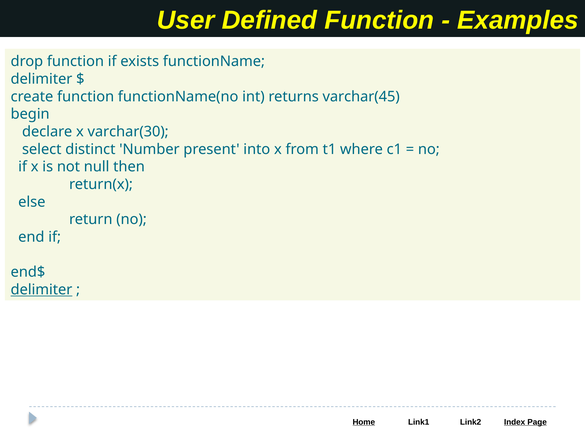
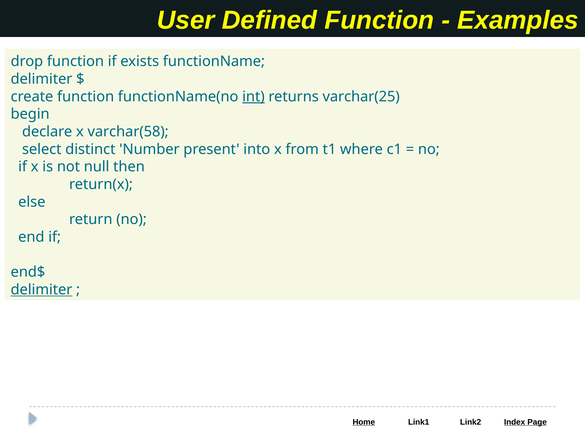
int underline: none -> present (253, 97)
varchar(45: varchar(45 -> varchar(25 (361, 97)
varchar(30: varchar(30 -> varchar(58 (128, 132)
